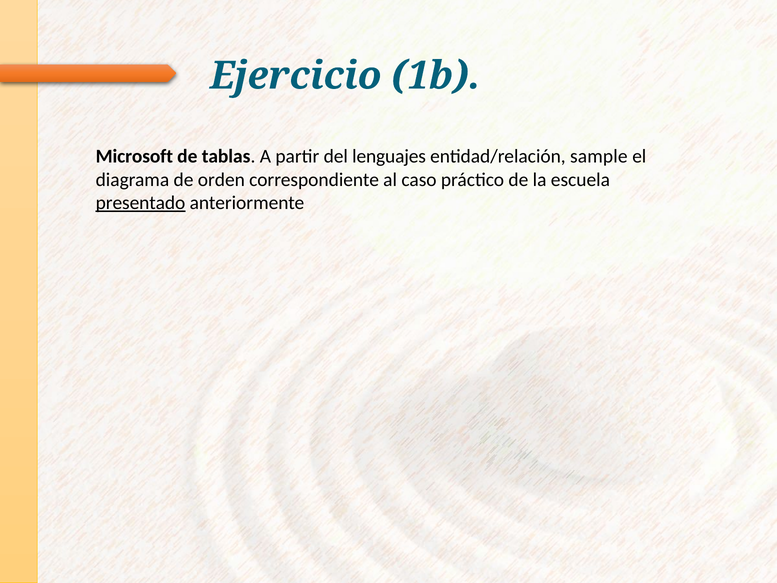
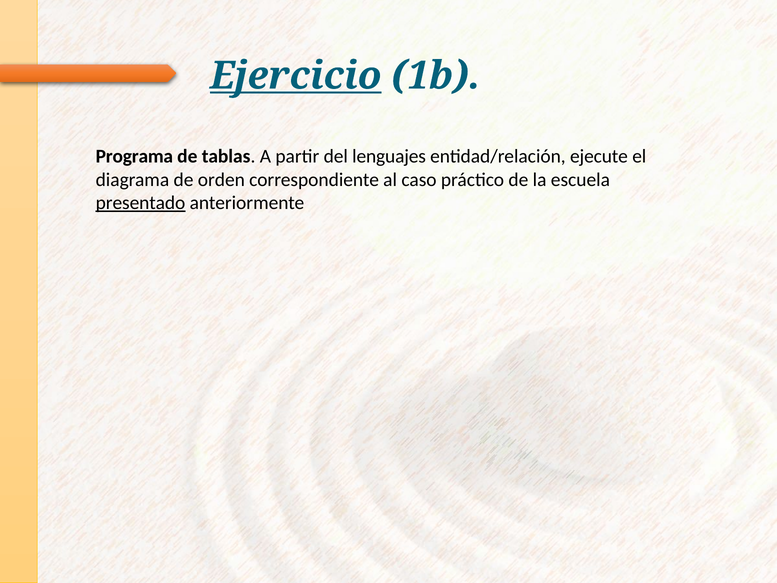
Ejercicio underline: none -> present (296, 76)
Microsoft: Microsoft -> Programa (134, 156)
sample: sample -> ejecute (599, 156)
